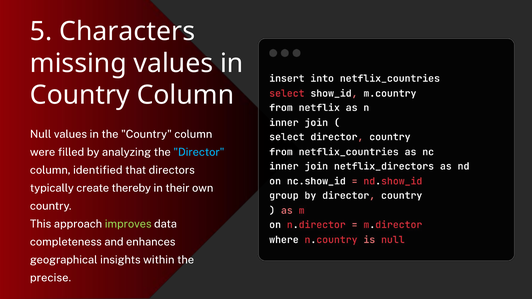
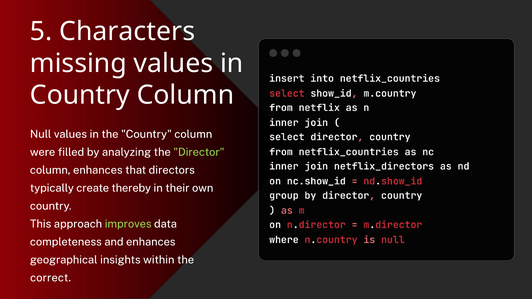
Director colour: light blue -> light green (199, 152)
column identified: identified -> enhances (98, 170)
precise: precise -> correct (51, 278)
